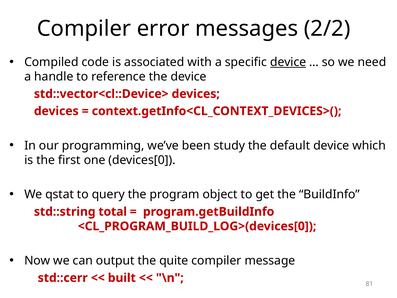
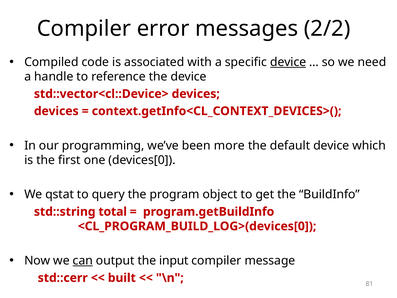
study: study -> more (229, 145)
can underline: none -> present (83, 260)
quite: quite -> input (174, 260)
